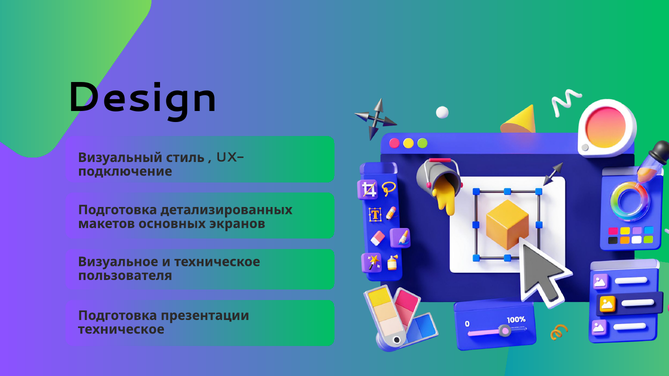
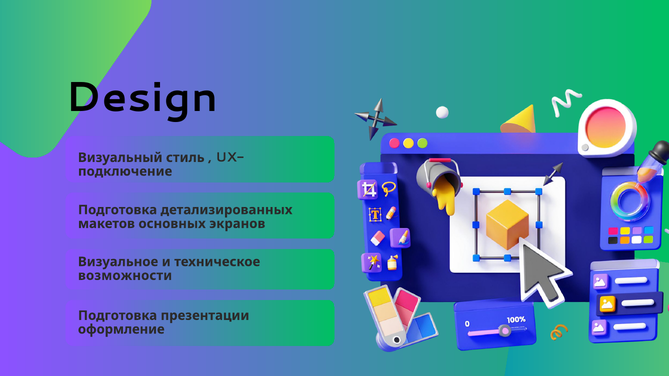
пользователя: пользователя -> возможности (125, 276)
техническое: техническое -> оформление (121, 330)
